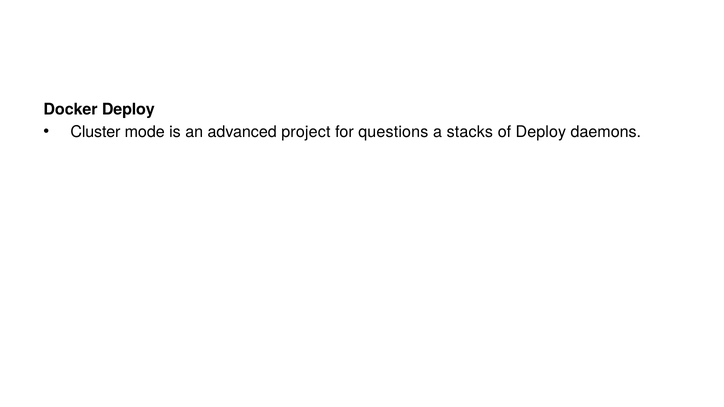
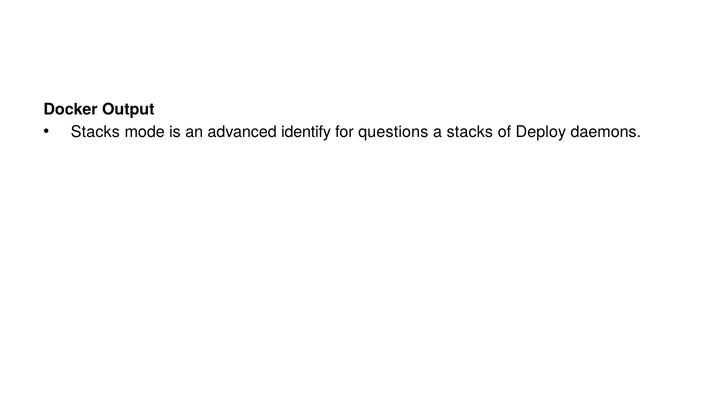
Docker Deploy: Deploy -> Output (128, 109)
Cluster: Cluster -> Stacks (95, 132)
project: project -> identify (306, 132)
